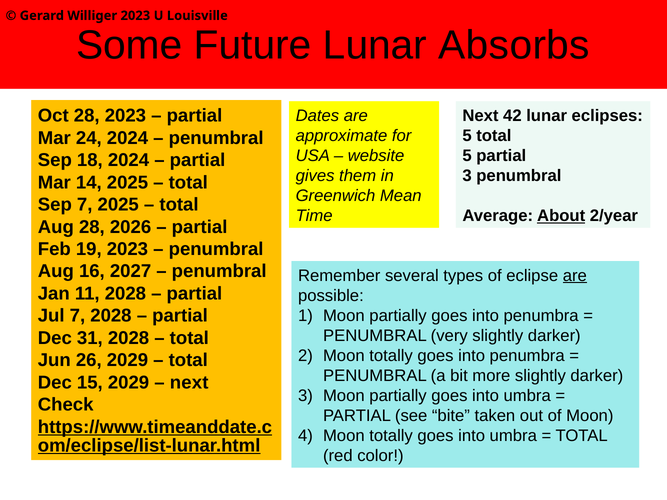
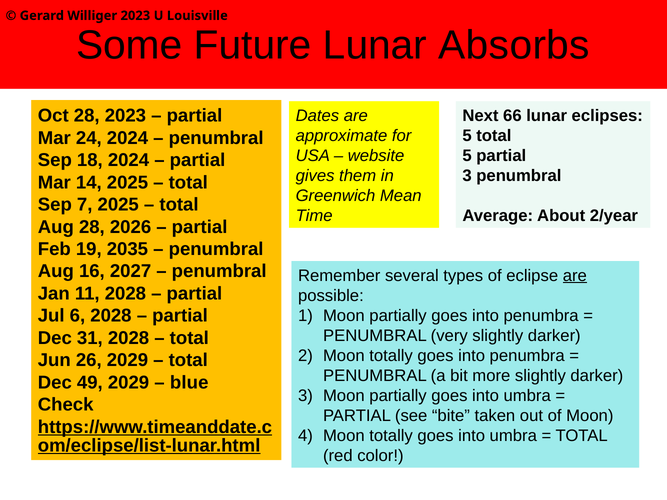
42: 42 -> 66 (512, 116)
About underline: present -> none (561, 216)
19 2023: 2023 -> 2035 (127, 249)
Jul 7: 7 -> 6 (77, 316)
15: 15 -> 49 (90, 383)
next: next -> blue (189, 383)
